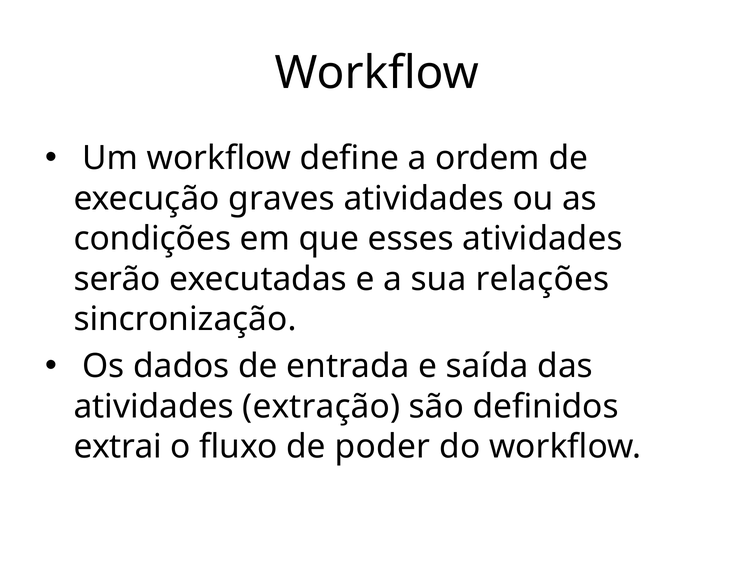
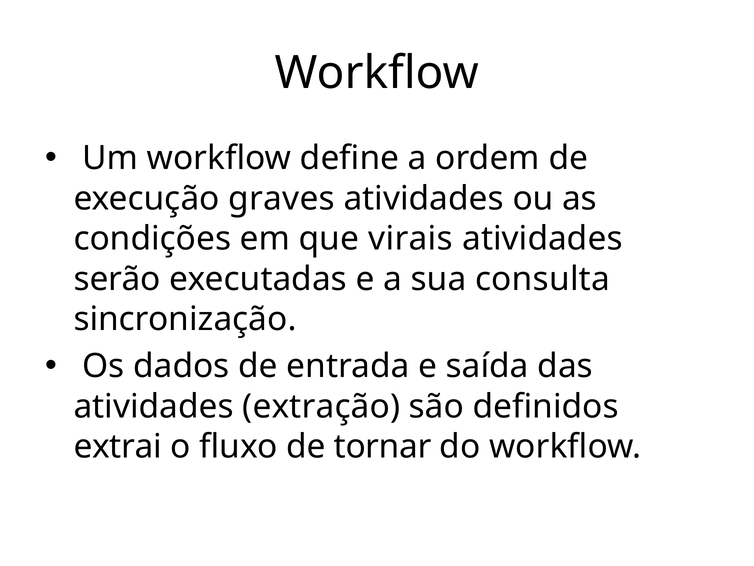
esses: esses -> virais (411, 239)
relações: relações -> consulta (543, 279)
poder: poder -> tornar (383, 446)
